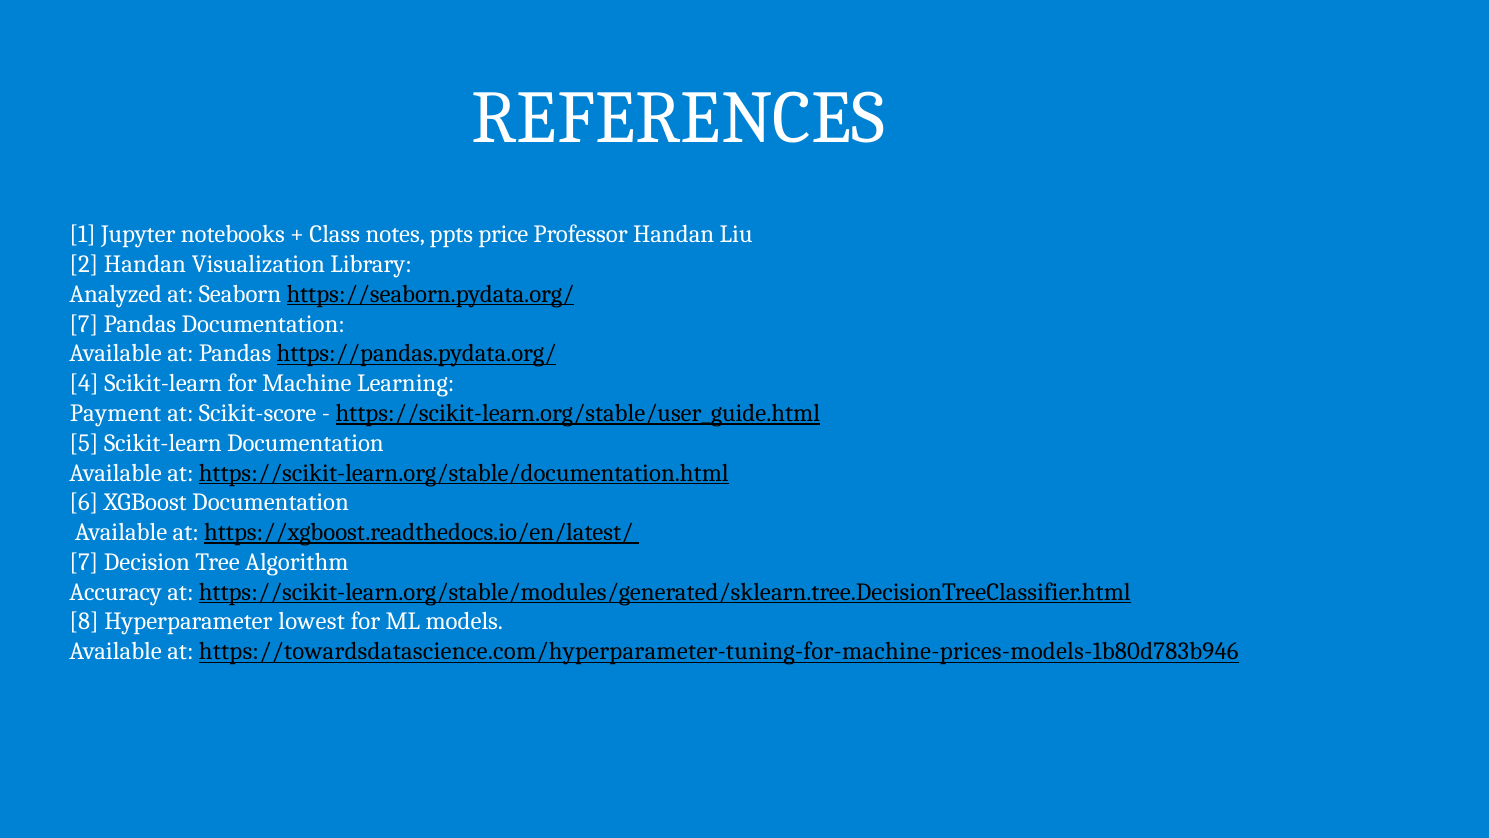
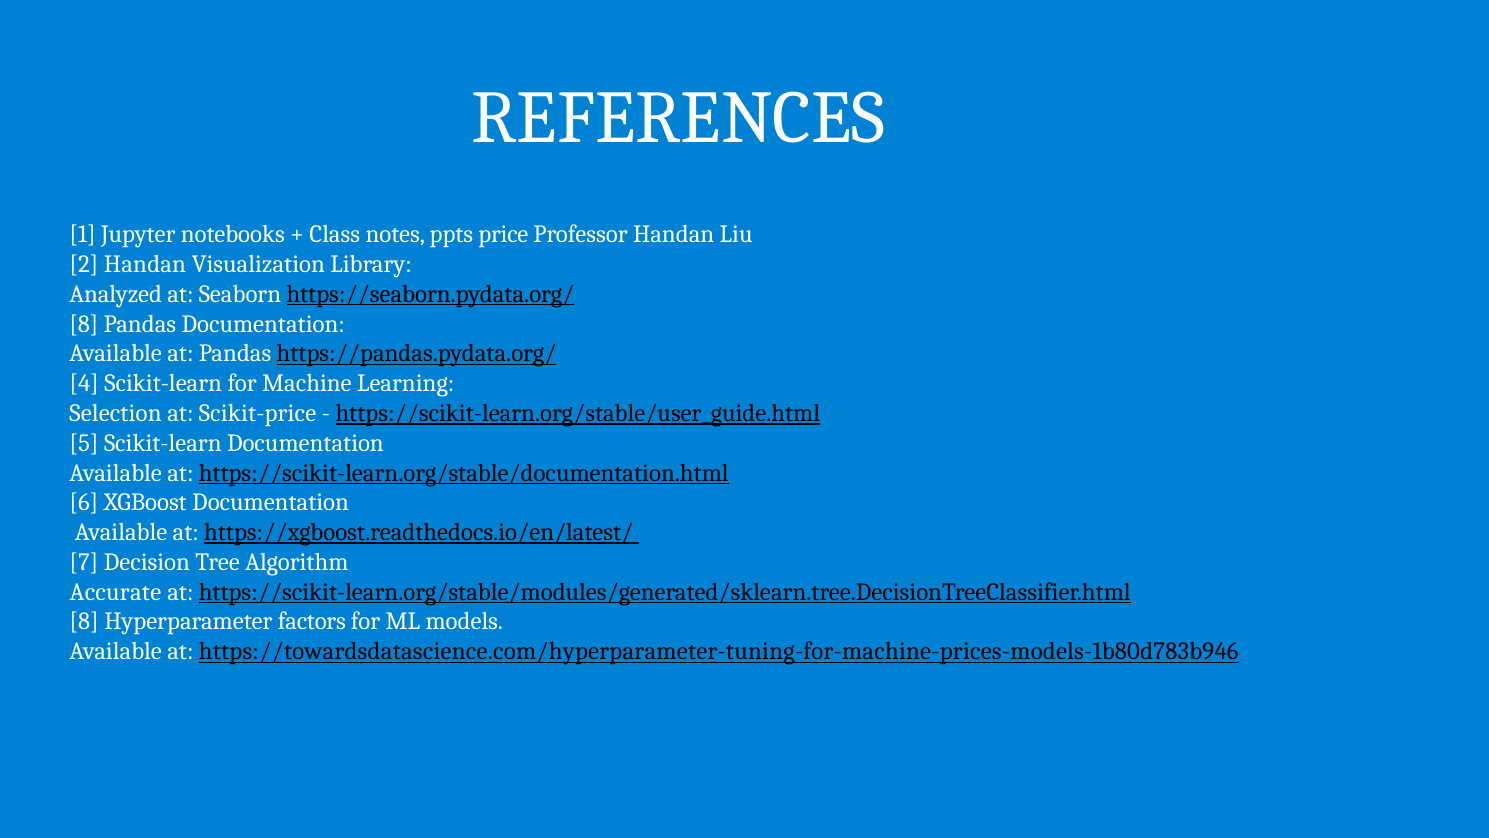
7: 7 -> 8 (84, 324)
Payment: Payment -> Selection (116, 413)
Scikit-score: Scikit-score -> Scikit-price (258, 413)
Accuracy: Accuracy -> Accurate (115, 592)
lowest: lowest -> factors (312, 621)
